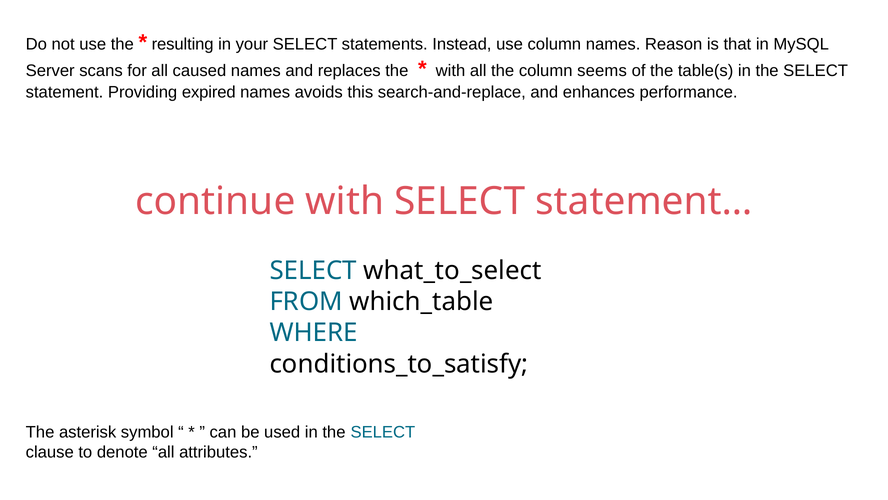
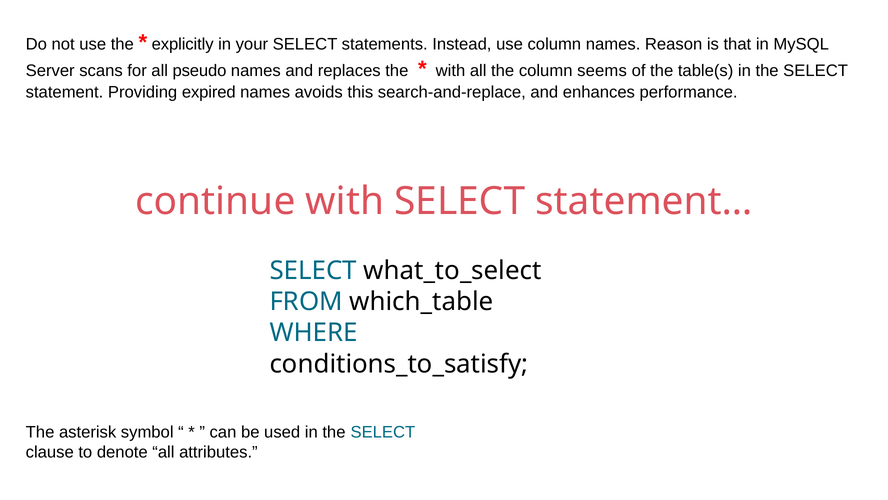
resulting: resulting -> explicitly (183, 44)
caused: caused -> pseudo (200, 71)
